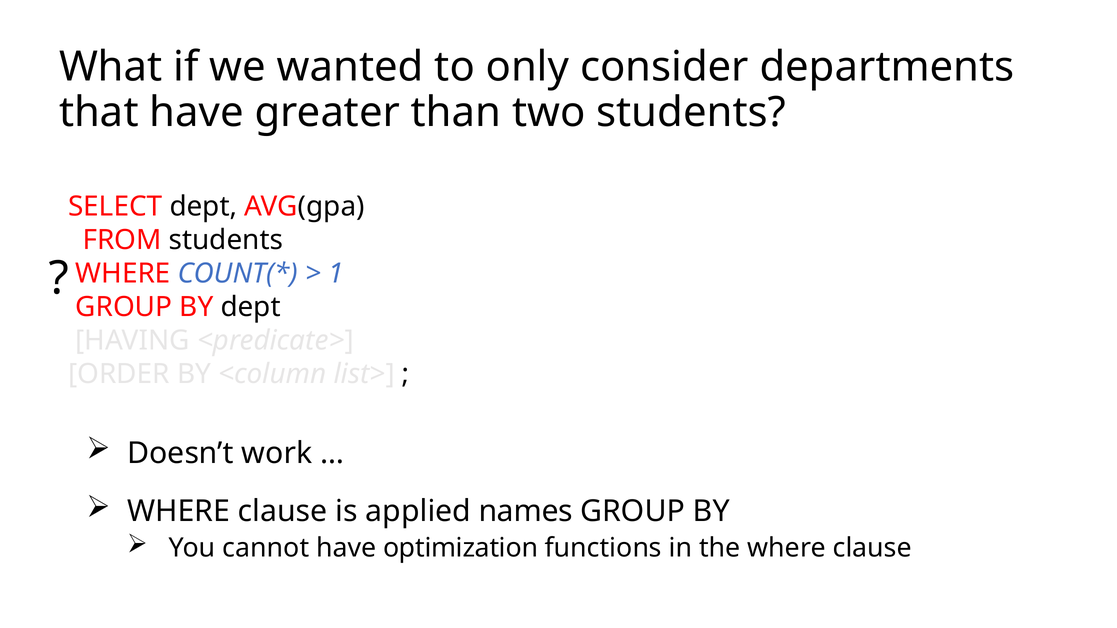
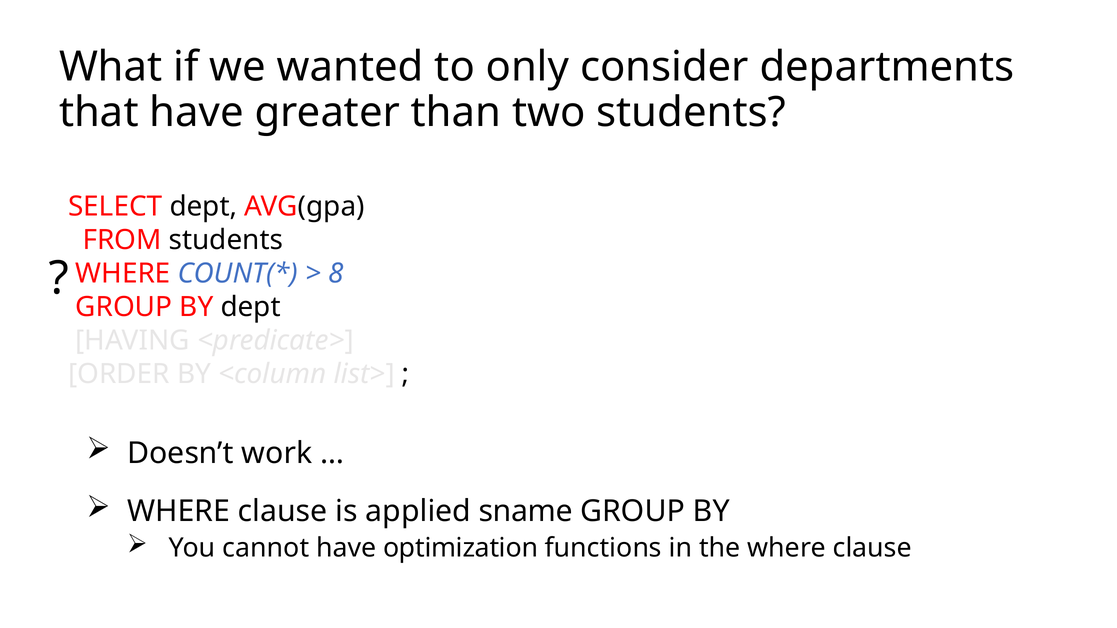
1: 1 -> 8 (336, 274)
names: names -> sname (526, 512)
